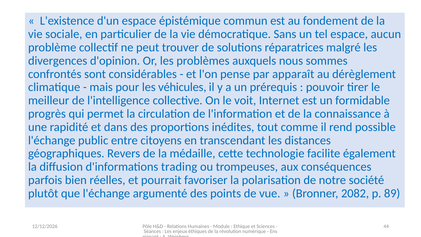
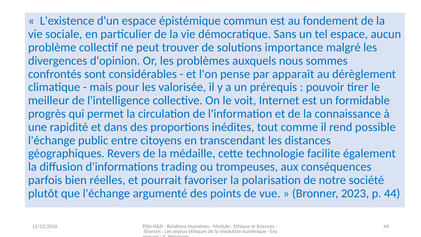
réparatrices: réparatrices -> importance (294, 47)
véhicules: véhicules -> valorisée (182, 87)
2082: 2082 -> 2023 (355, 193)
p 89: 89 -> 44 (392, 193)
